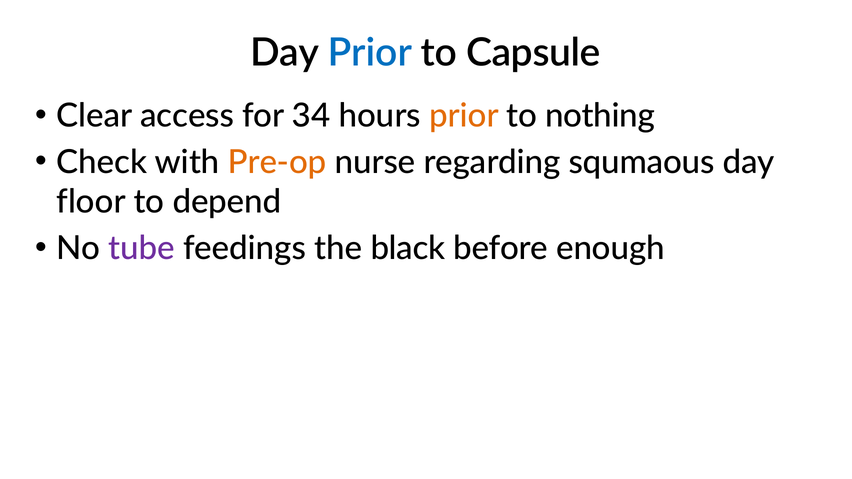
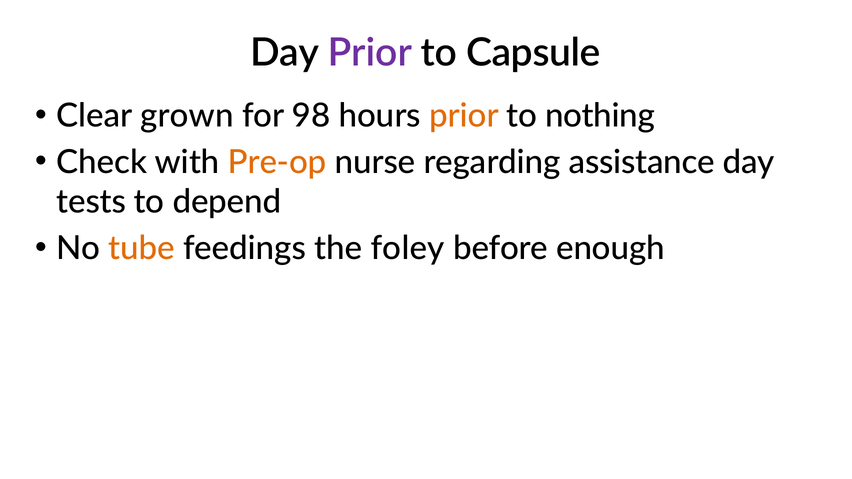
Prior colour: blue -> purple (370, 53)
access: access -> grown (187, 116)
34: 34 -> 98 (311, 116)
squmaous: squmaous -> assistance (642, 162)
floor: floor -> tests (91, 202)
tube colour: purple -> orange (142, 249)
black: black -> foley (408, 249)
